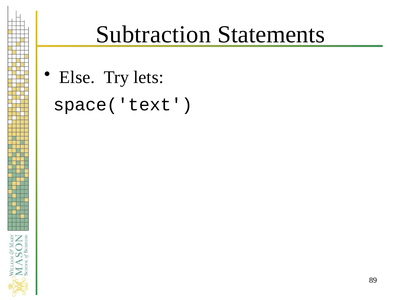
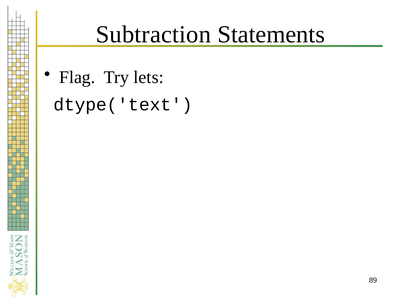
Else: Else -> Flag (77, 77)
space('text: space('text -> dtype('text (123, 105)
